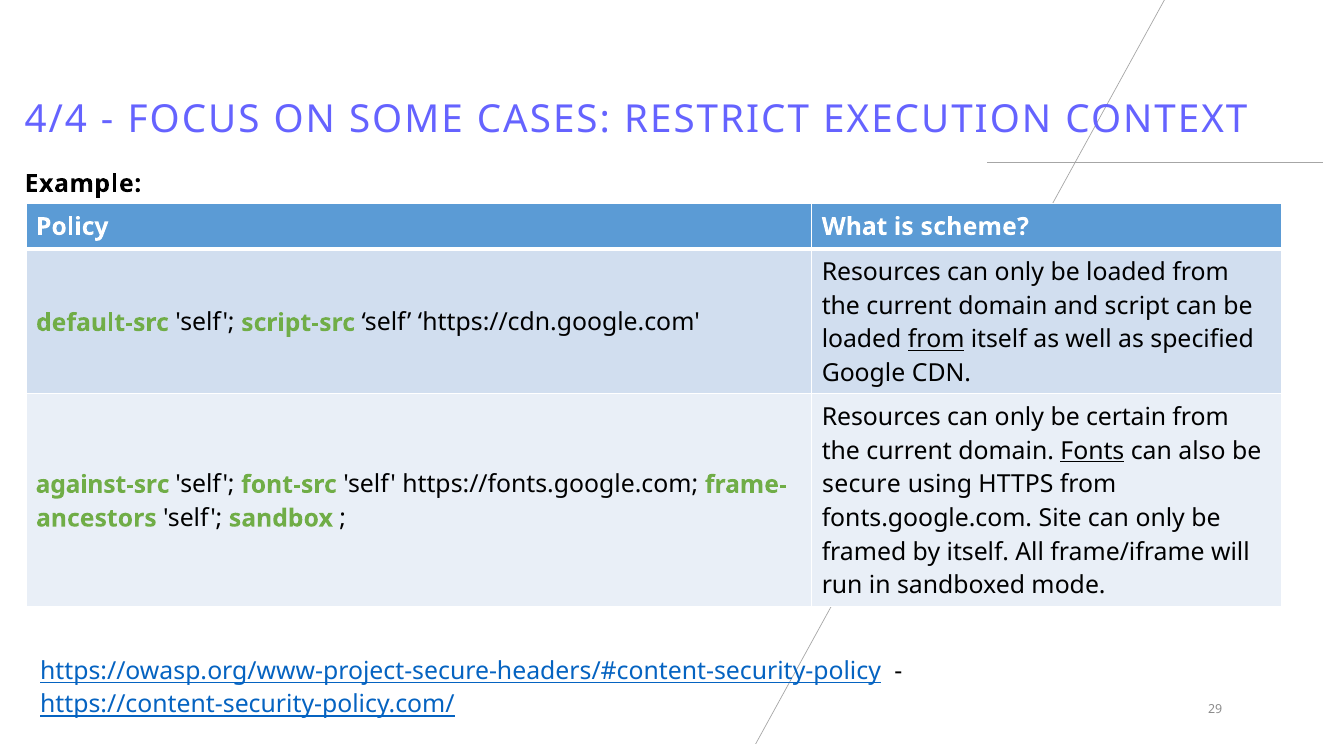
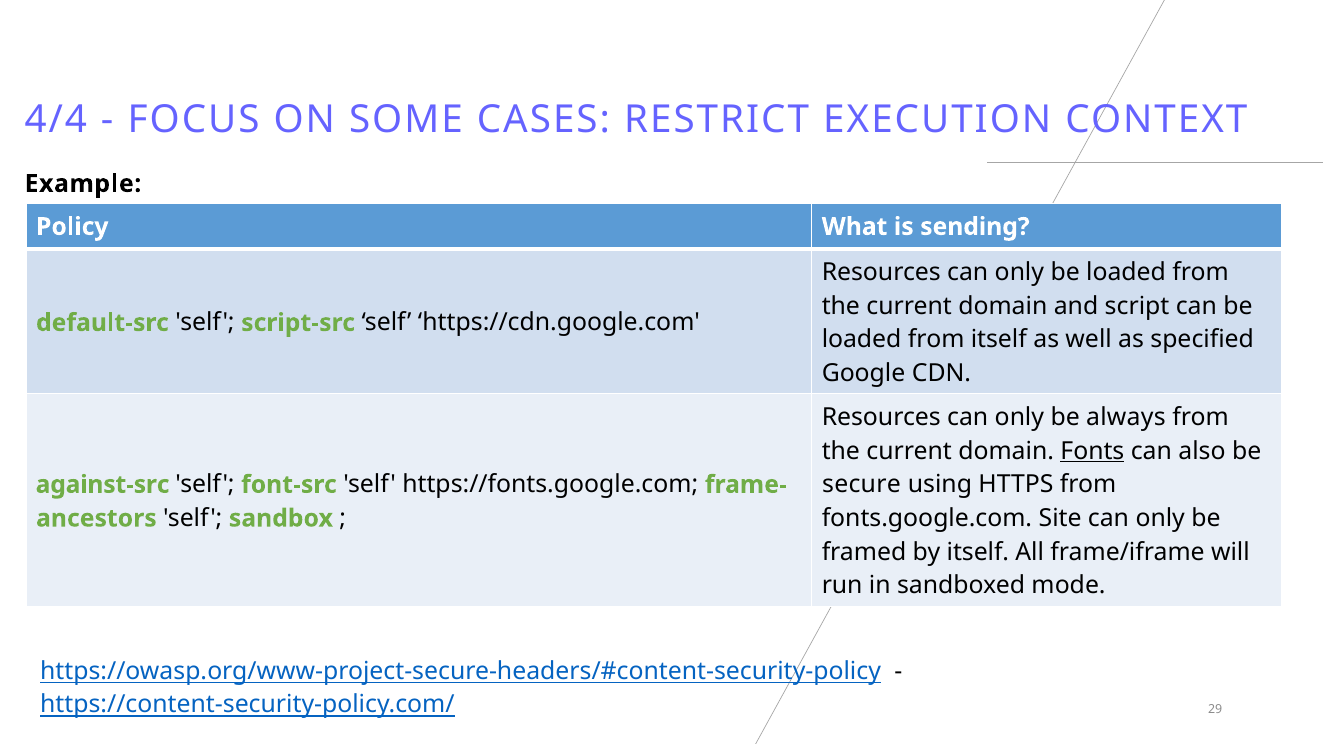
scheme: scheme -> sending (975, 227)
from underline: present -> none (936, 340)
certain: certain -> always (1126, 417)
